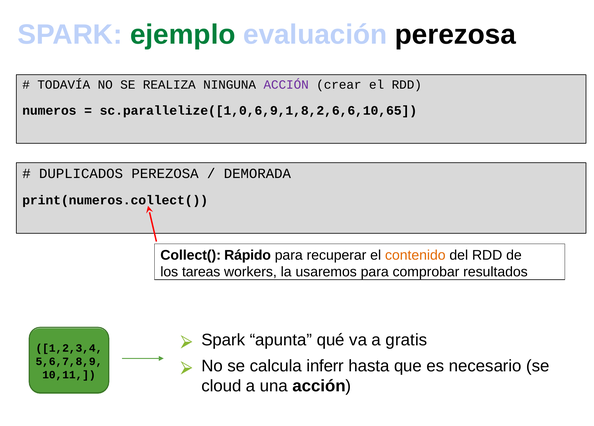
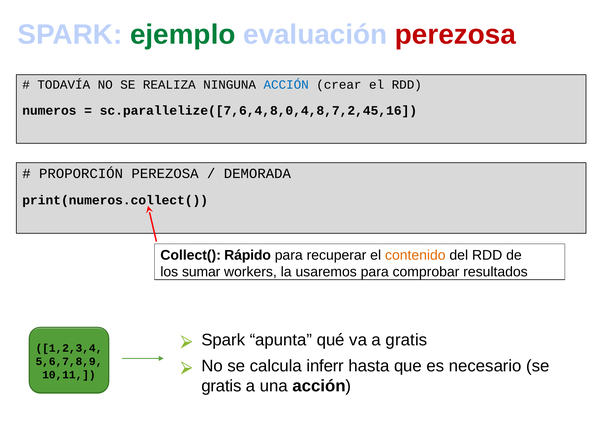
perezosa colour: black -> red (455, 34)
ACCIÓN colour: purple -> blue (286, 84)
sc.parallelize([1,0,6,9,1,8,2,6,6,10,65: sc.parallelize([1,0,6,9,1,8,2,6,6,10,65 -> sc.parallelize([7,6,4,8,0,4,8,7,2,45,16 (258, 110)
DUPLICADOS: DUPLICADOS -> PROPORCIÓN (81, 173)
tareas: tareas -> sumar (201, 272)
cloud: cloud -> gratis (221, 386)
